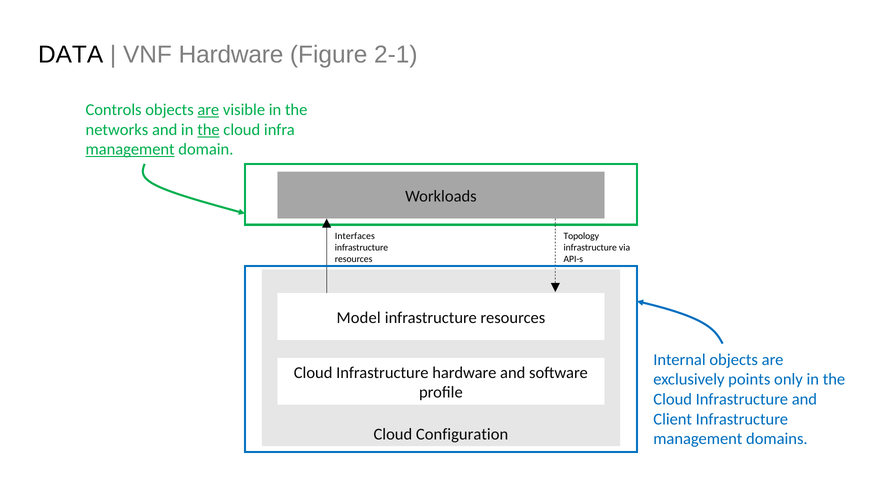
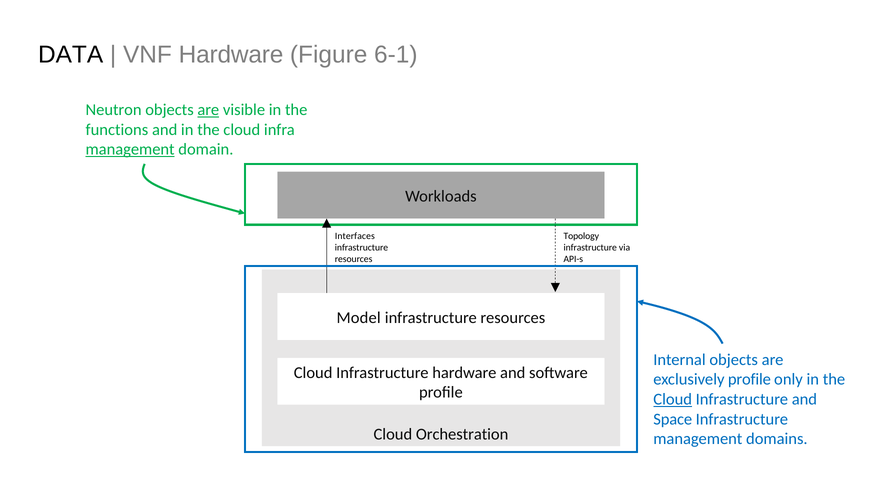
2-1: 2-1 -> 6-1 (396, 55)
Controls: Controls -> Neutron (114, 110)
networks: networks -> functions (117, 130)
the underline: present -> none (208, 130)
exclusively points: points -> profile (749, 380)
Cloud underline: none -> present (673, 399)
Client: Client -> Space (673, 419)
Configuration: Configuration -> Orchestration (462, 434)
